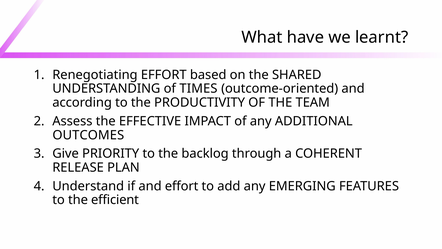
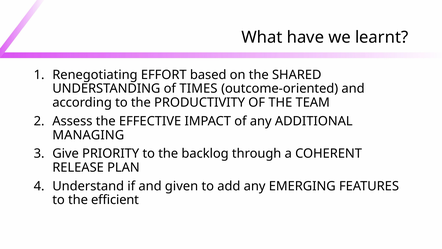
OUTCOMES: OUTCOMES -> MANAGING (88, 135)
and effort: effort -> given (182, 186)
